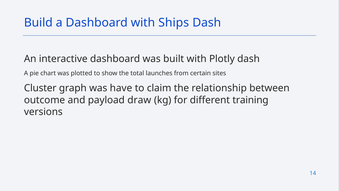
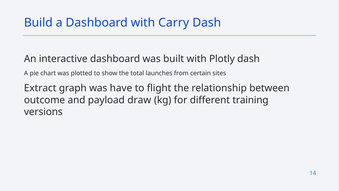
Ships: Ships -> Carry (174, 23)
Cluster: Cluster -> Extract (40, 88)
claim: claim -> flight (159, 88)
